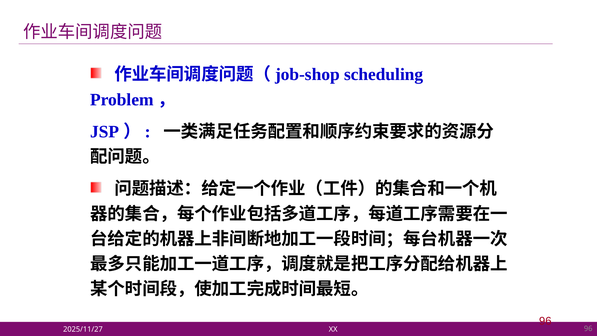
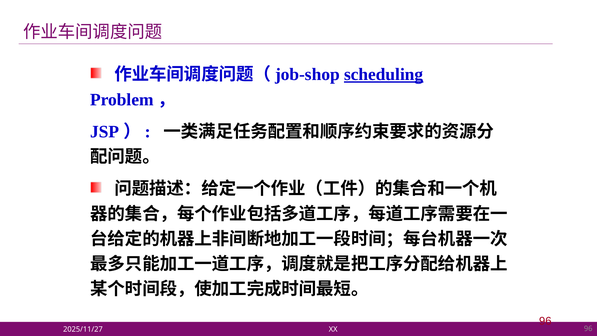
scheduling underline: none -> present (384, 74)
